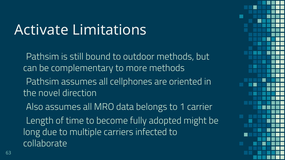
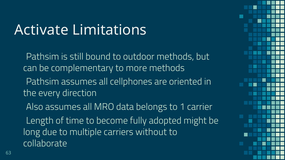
novel: novel -> every (49, 93)
infected: infected -> without (151, 132)
